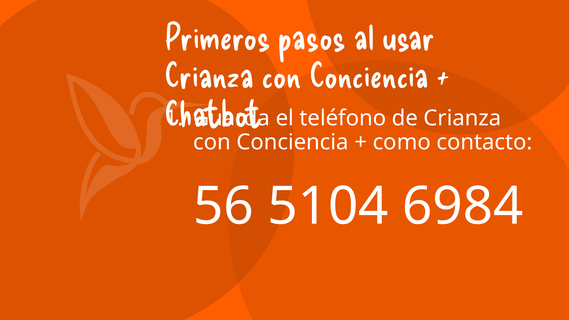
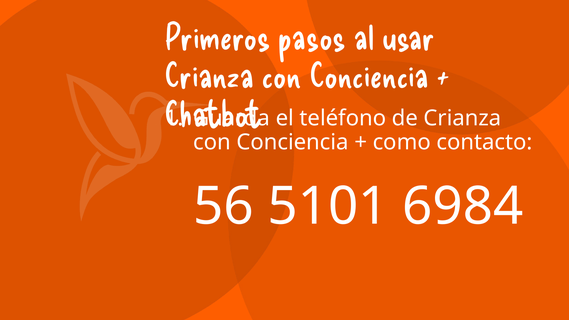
5104: 5104 -> 5101 (328, 206)
